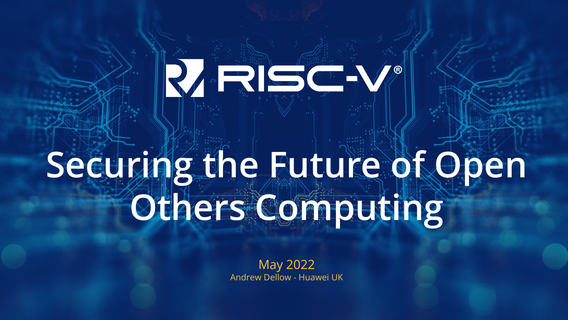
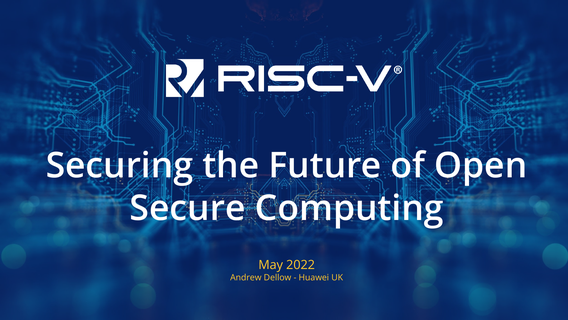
Others: Others -> Secure (188, 208)
